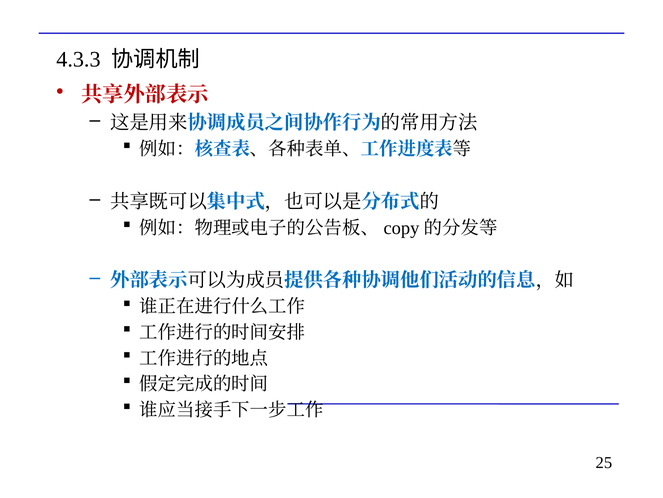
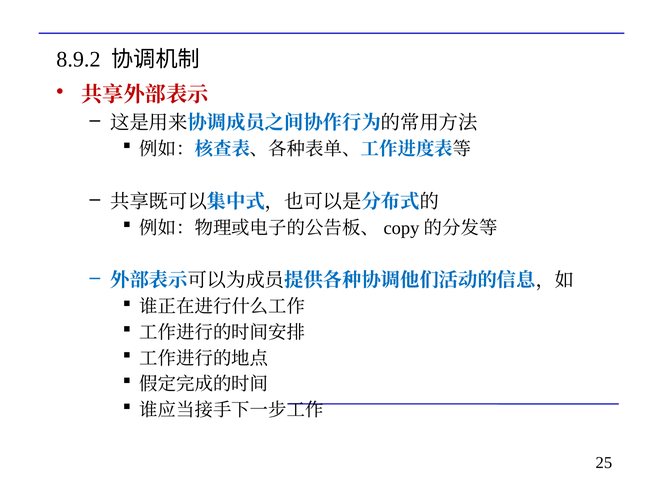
4.3.3: 4.3.3 -> 8.9.2 (78, 60)
